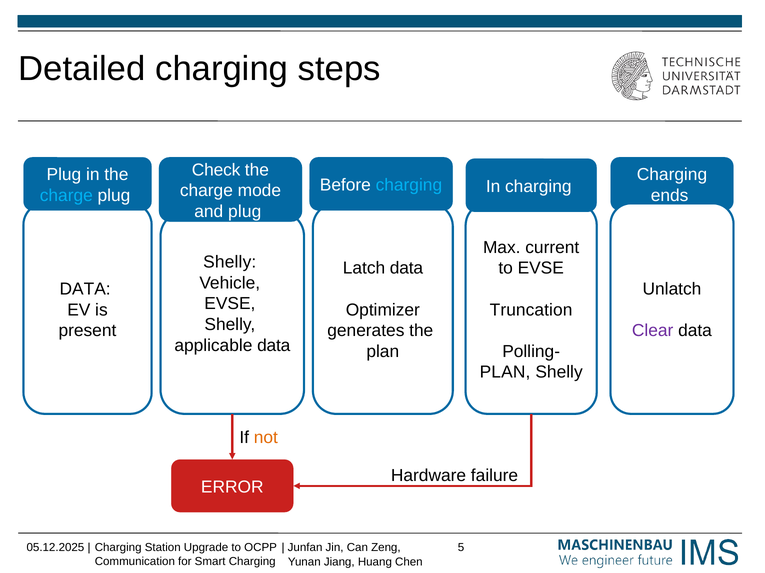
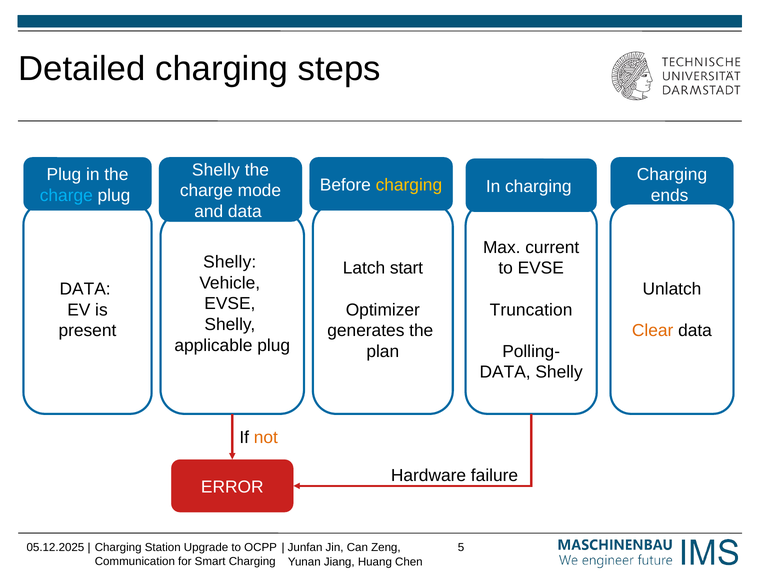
Check: Check -> Shelly (216, 170)
charging colour: light blue -> yellow (409, 185)
and plug: plug -> data (245, 212)
Latch data: data -> start (406, 269)
Clear colour: purple -> orange (653, 331)
applicable data: data -> plug (274, 346)
PLAN: PLAN -> DATA (505, 373)
